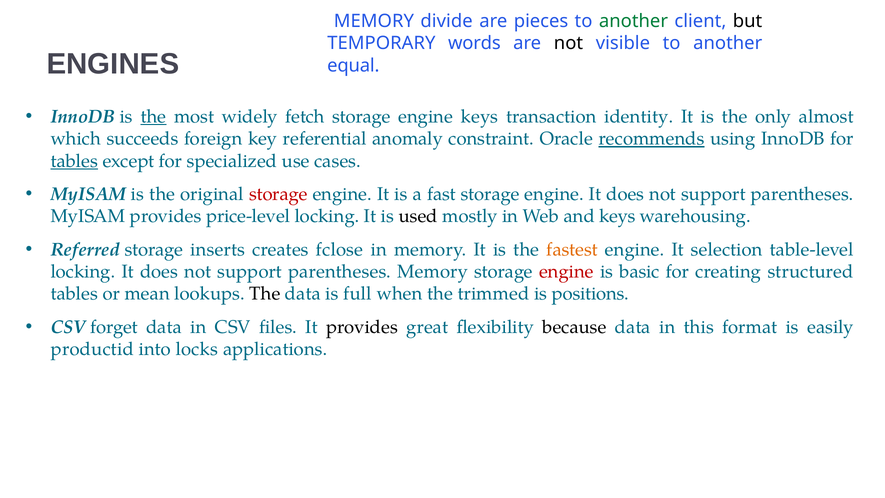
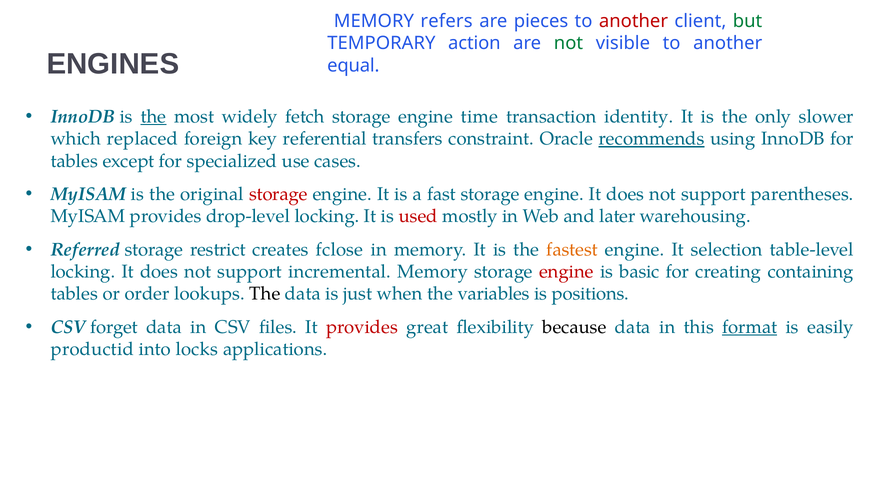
divide: divide -> refers (447, 21)
another colour: green -> red (633, 21)
but colour: black -> green (748, 21)
words: words -> action (474, 43)
not colour: black -> green (568, 43)
engine keys: keys -> time (479, 117)
almost: almost -> slower (826, 117)
succeeds: succeeds -> replaced (142, 139)
anomaly: anomaly -> transfers (408, 139)
tables underline: present -> none (74, 161)
price-level: price-level -> drop-level (248, 216)
used colour: black -> red (418, 216)
and keys: keys -> later (617, 216)
inserts: inserts -> restrict (218, 249)
parentheses: parentheses -> incremental (340, 272)
structured: structured -> containing (811, 272)
mean: mean -> order (147, 294)
full: full -> just (358, 294)
trimmed: trimmed -> variables (494, 294)
provides colour: black -> red (362, 327)
format underline: none -> present (750, 327)
